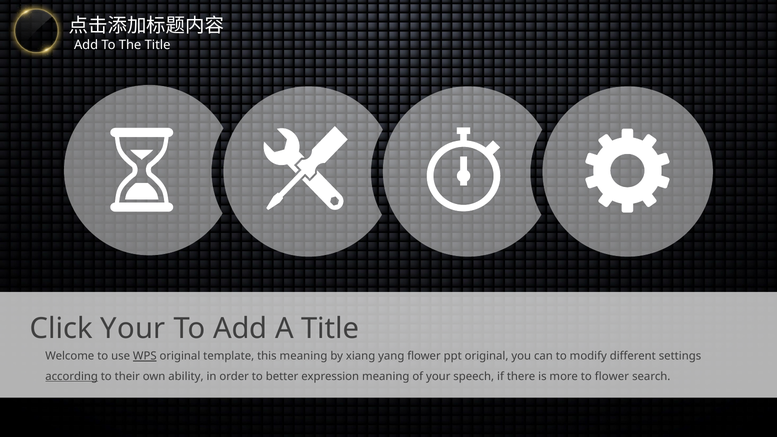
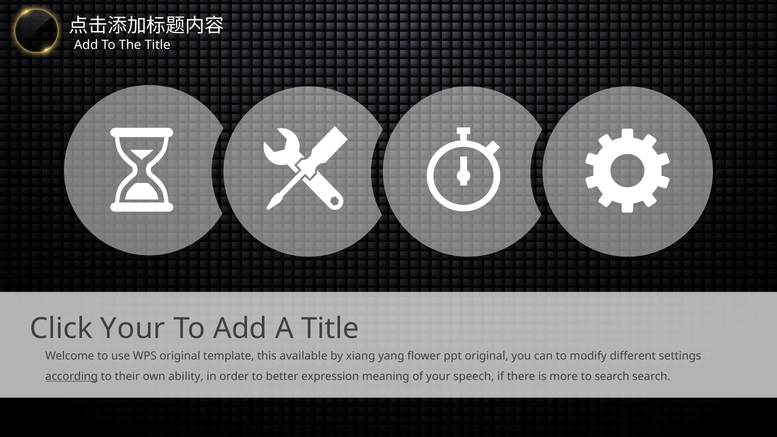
WPS underline: present -> none (145, 356)
this meaning: meaning -> available (303, 356)
to flower: flower -> search (612, 377)
